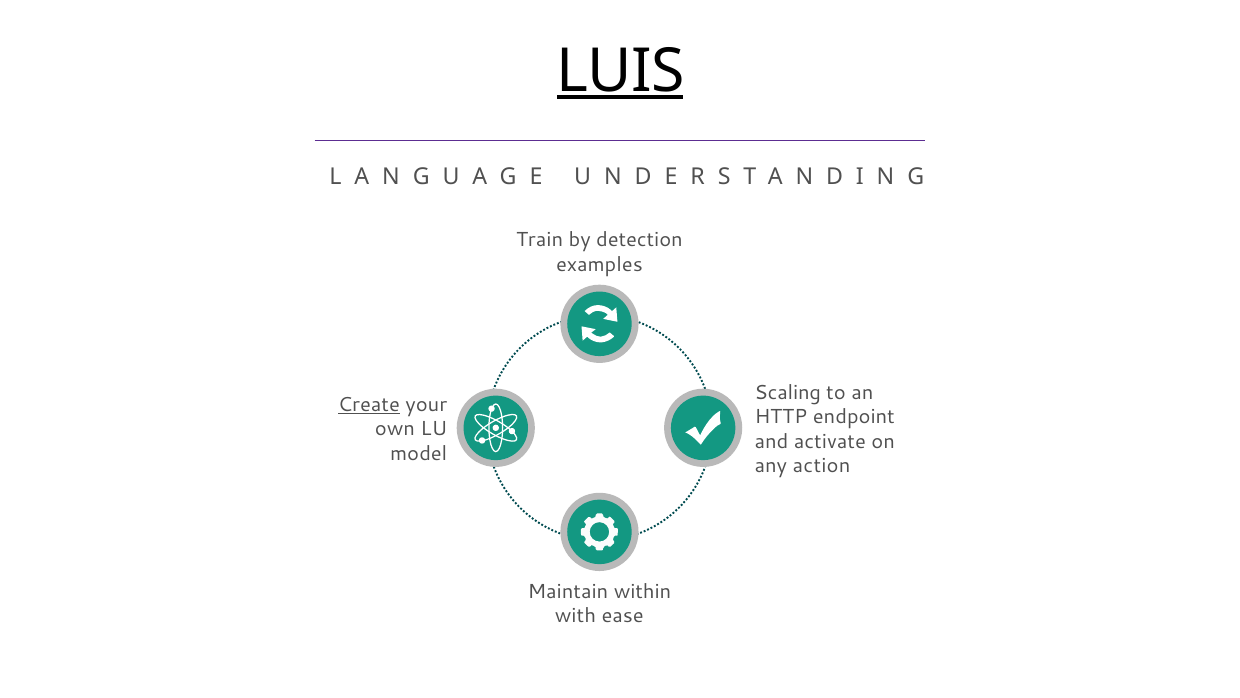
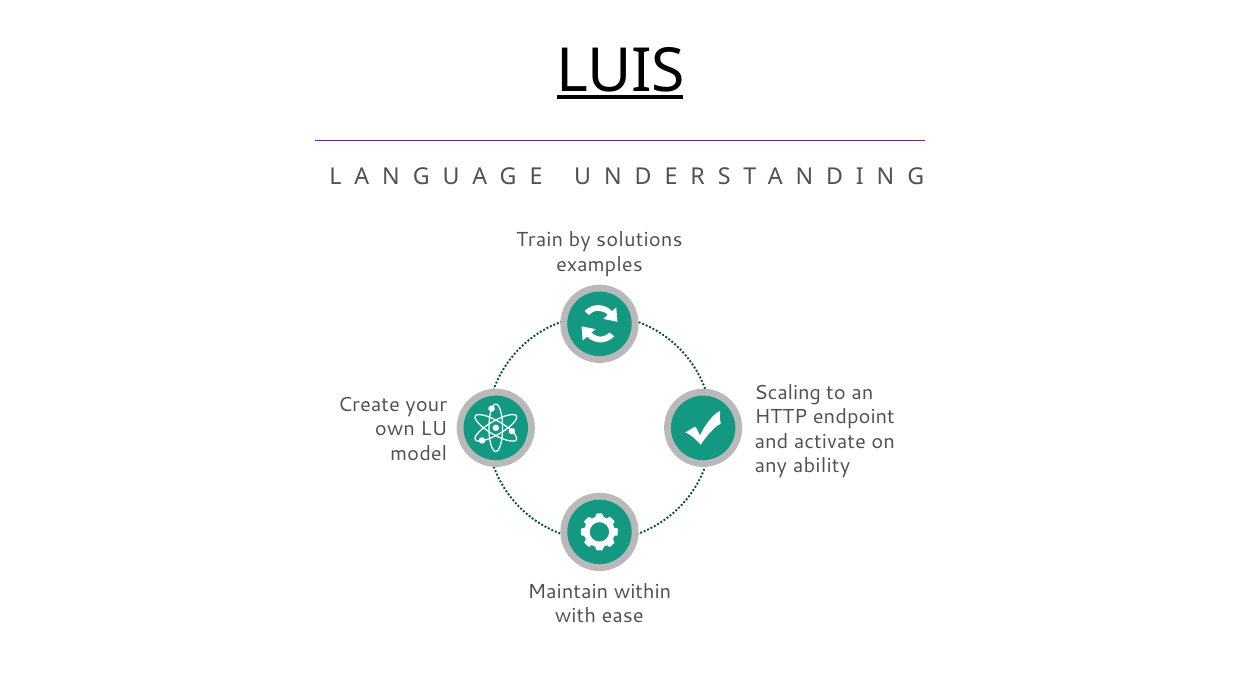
detection: detection -> solutions (639, 240)
Create underline: present -> none (369, 405)
action: action -> ability (822, 465)
